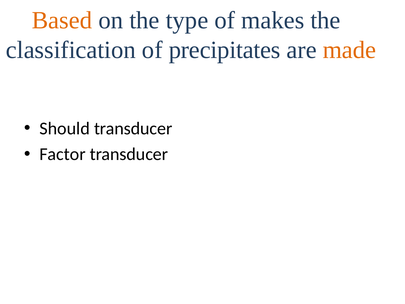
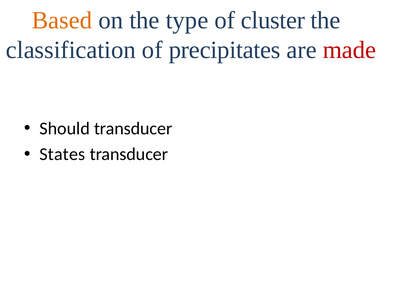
makes: makes -> cluster (273, 20)
made colour: orange -> red (349, 50)
Factor: Factor -> States (62, 154)
